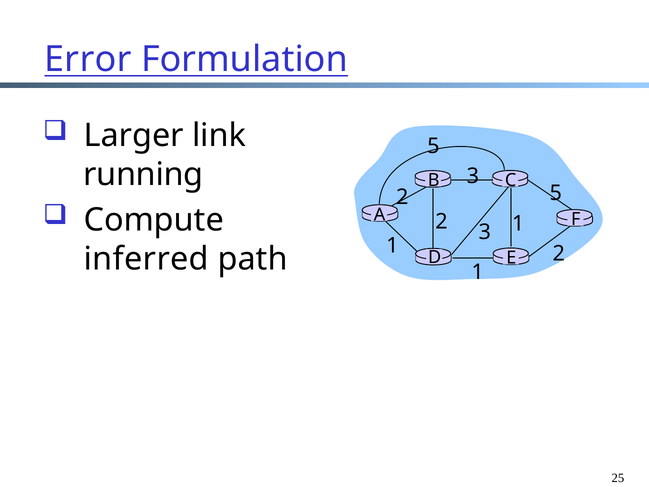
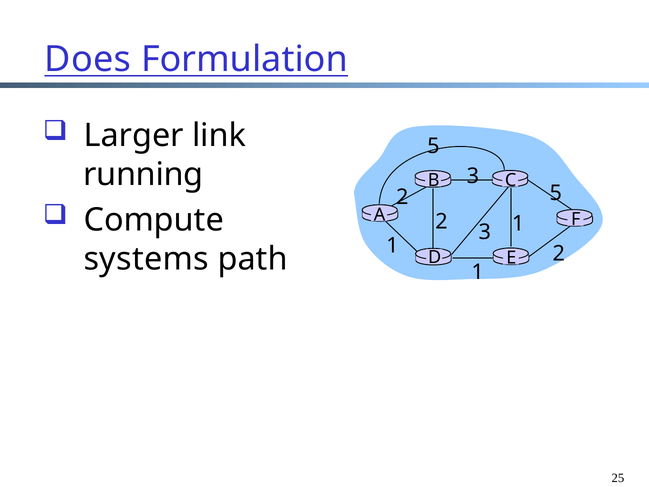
Error: Error -> Does (88, 59)
inferred: inferred -> systems (146, 259)
